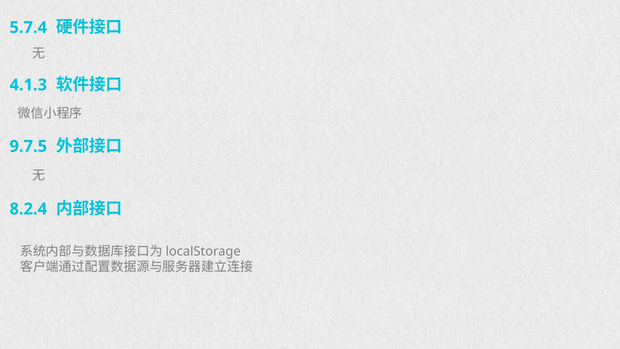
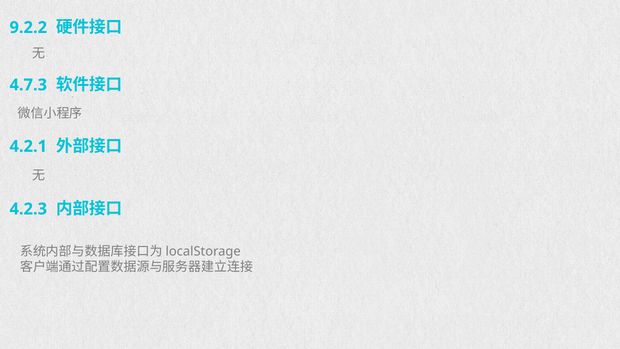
5.7.4: 5.7.4 -> 9.2.2 (28, 28)
4.1.3: 4.1.3 -> 4.7.3 (28, 85)
9.7.5: 9.7.5 -> 4.2.1 (28, 146)
8.2.4: 8.2.4 -> 4.2.3 (28, 209)
